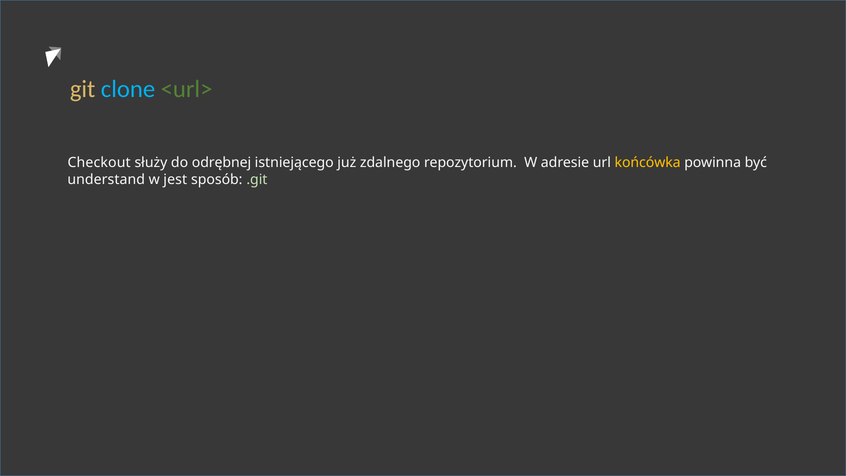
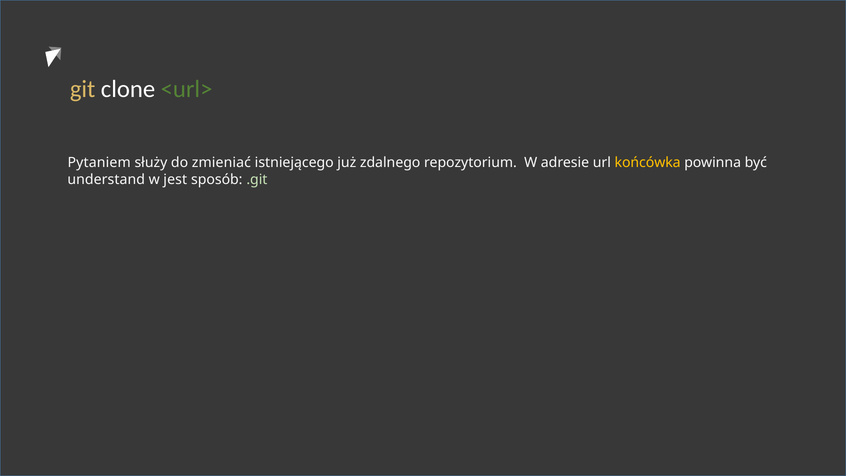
clone colour: light blue -> white (128, 89)
Checkout: Checkout -> Pytaniem (99, 163)
odrębnej: odrębnej -> zmieniać (221, 163)
